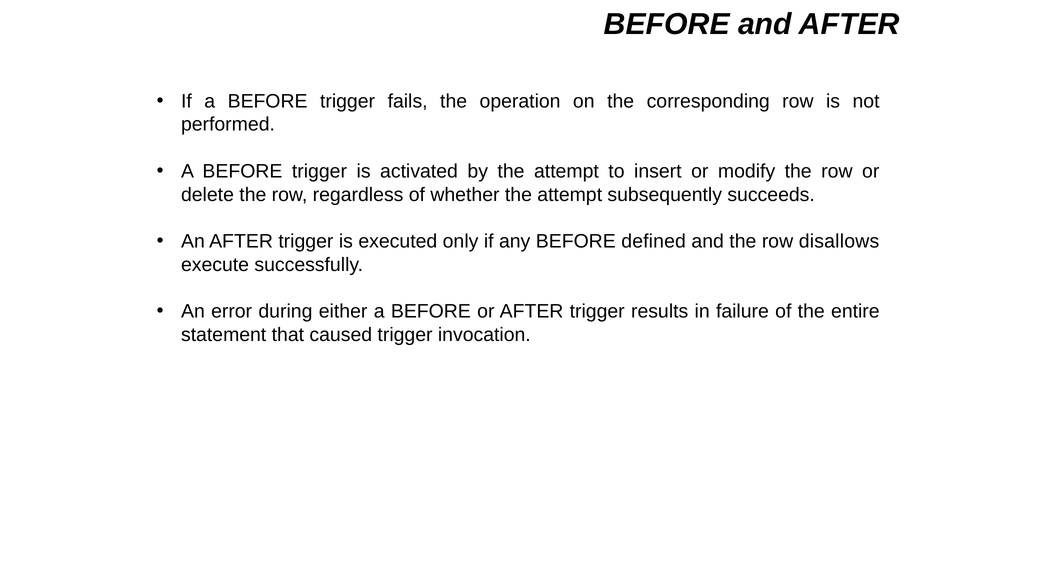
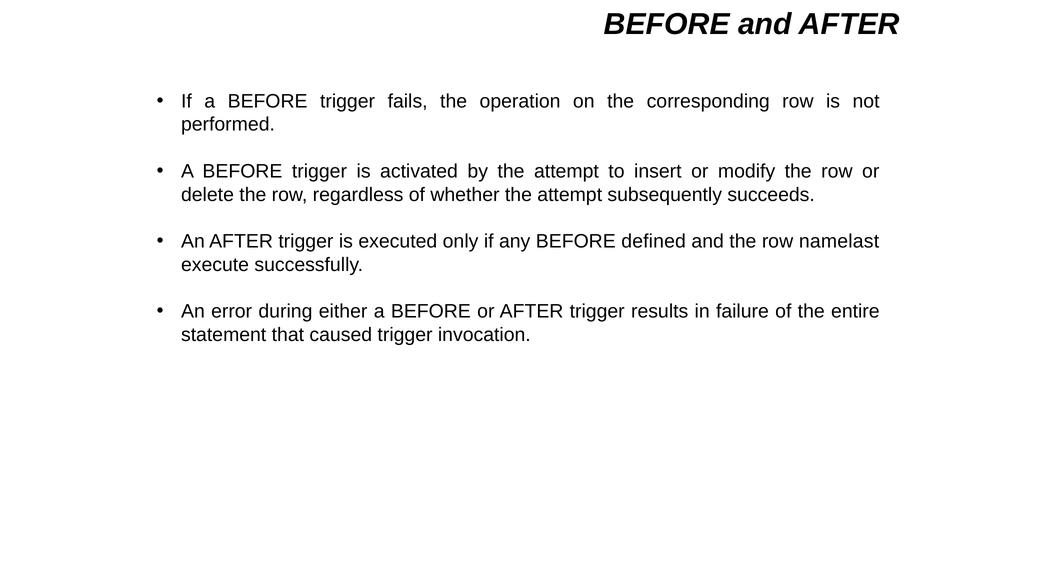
disallows: disallows -> namelast (839, 241)
